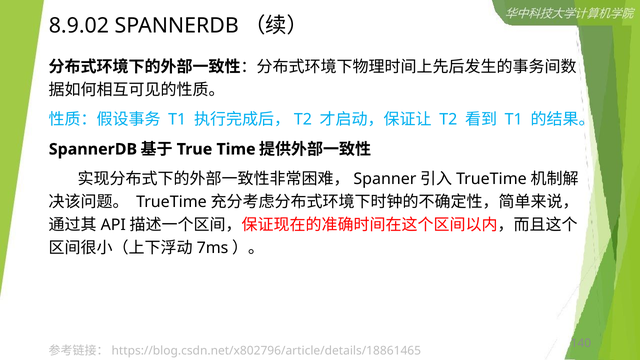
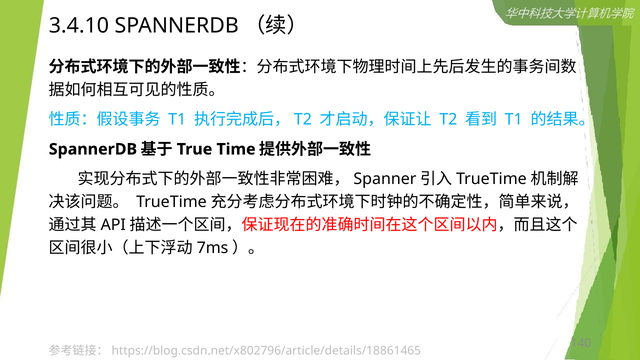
8.9.02: 8.9.02 -> 3.4.10 (79, 26)
